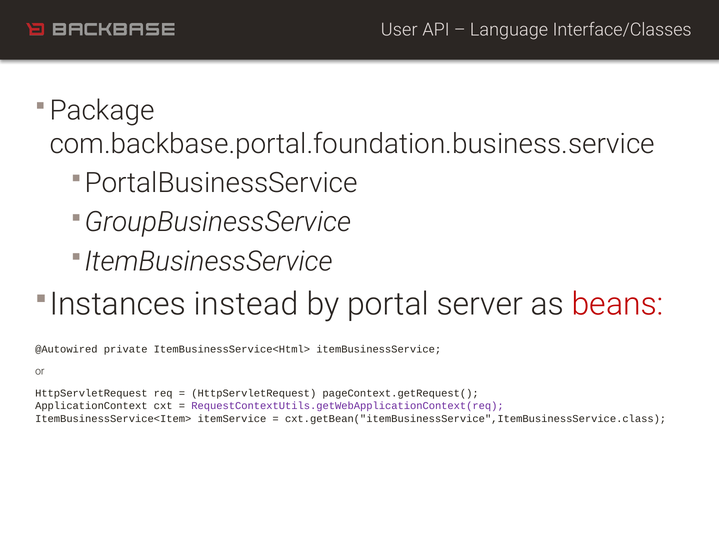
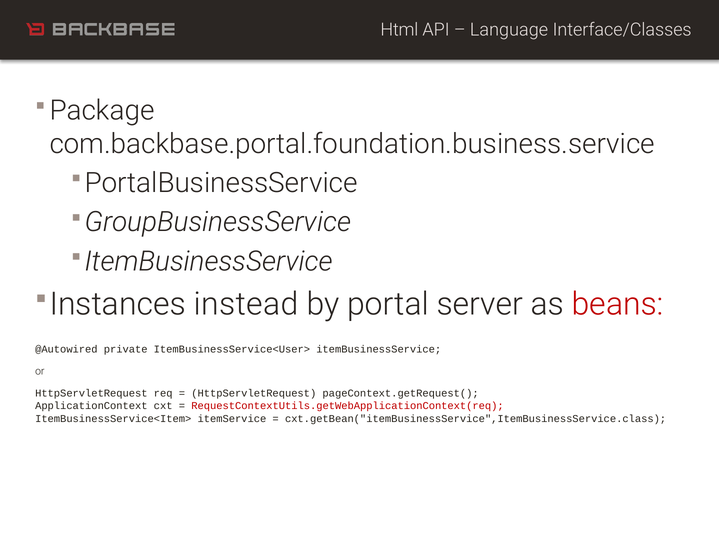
User: User -> Html (399, 30)
ItemBusinessService<Html>: ItemBusinessService<Html> -> ItemBusinessService<User> (232, 350)
RequestContextUtils.getWebApplicationContext(req colour: purple -> red (348, 406)
